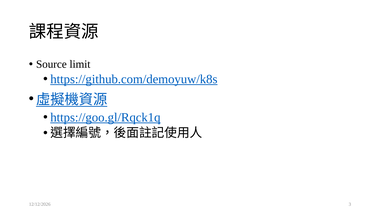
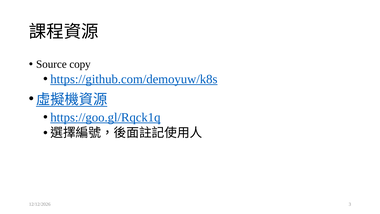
limit: limit -> copy (80, 64)
